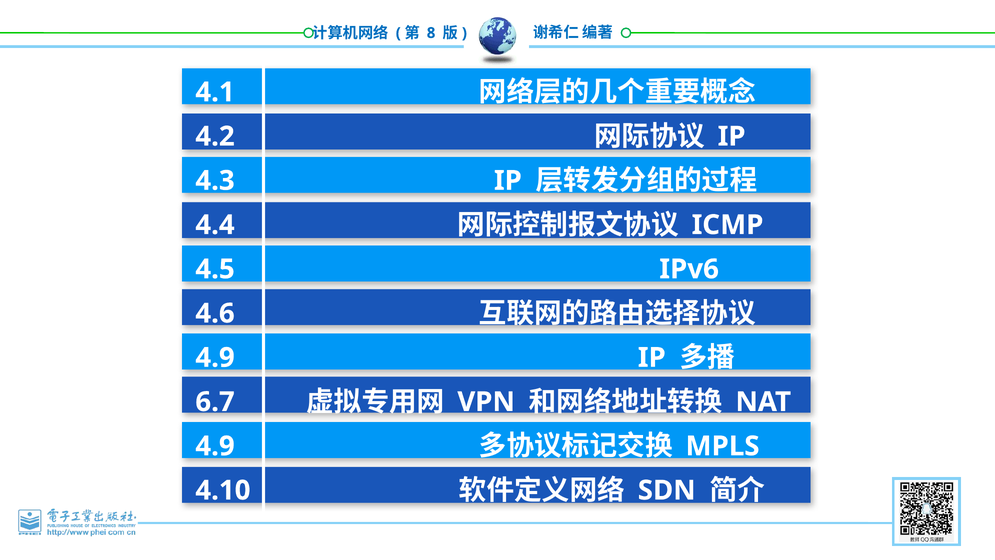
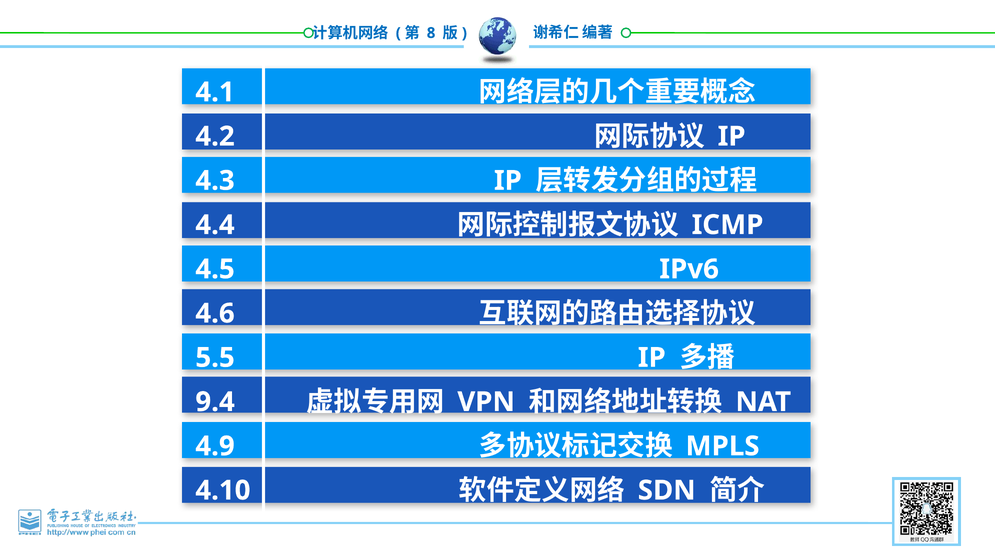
4.9: 4.9 -> 5.5 (215, 357)
6.7: 6.7 -> 9.4 (215, 402)
